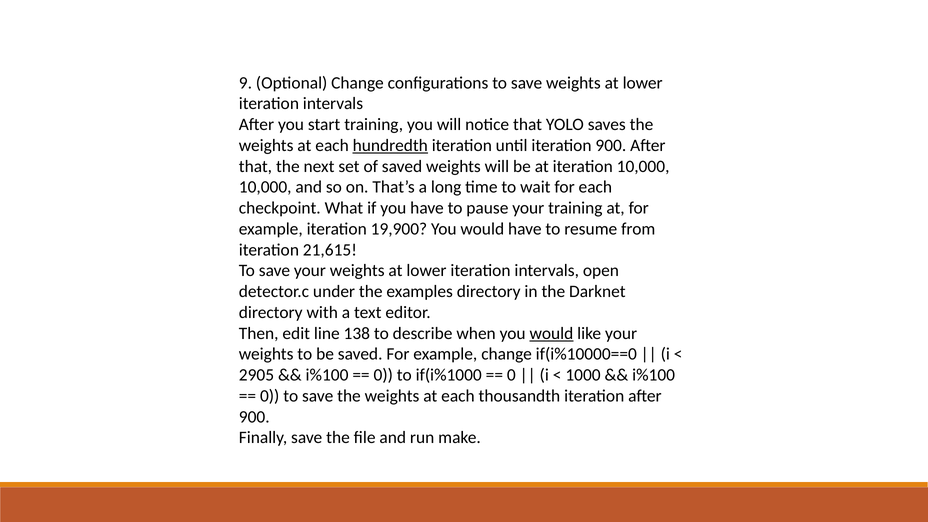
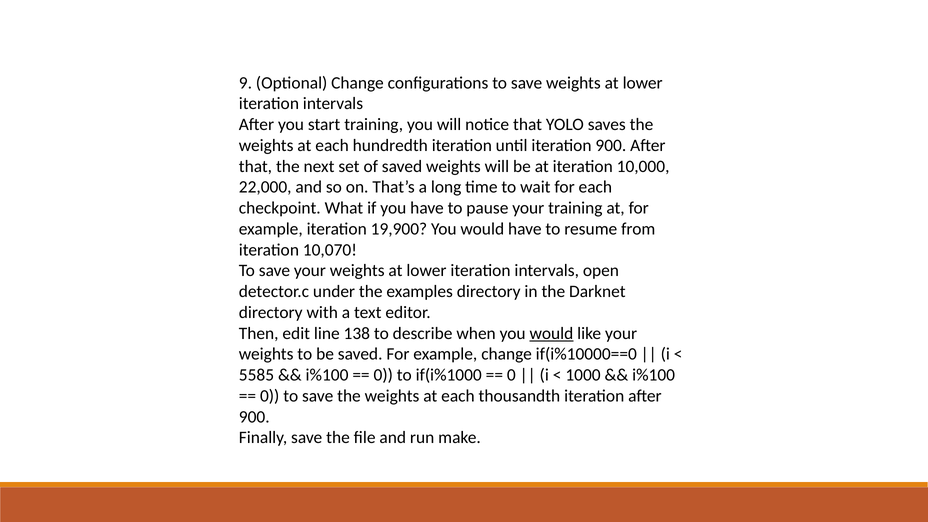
hundredth underline: present -> none (390, 145)
10,000: 10,000 -> 22,000 (265, 187)
21,615: 21,615 -> 10,070 (330, 250)
2905: 2905 -> 5585 (256, 375)
